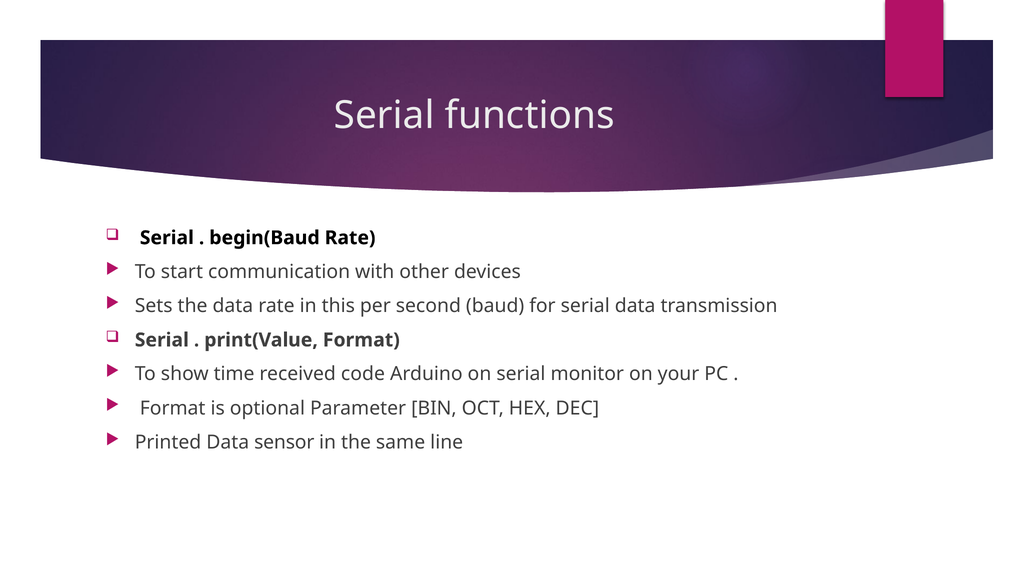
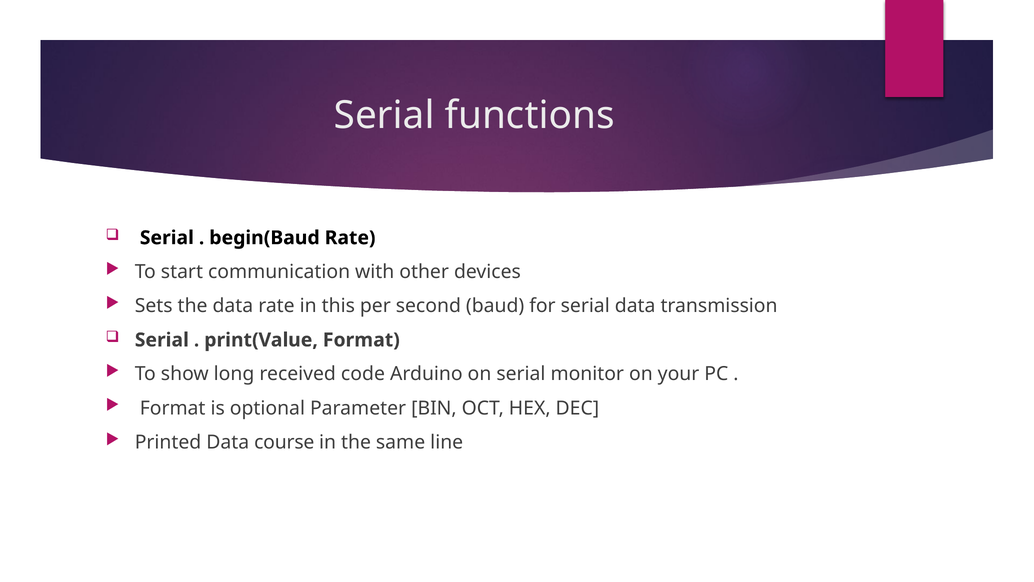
time: time -> long (234, 374)
sensor: sensor -> course (284, 442)
